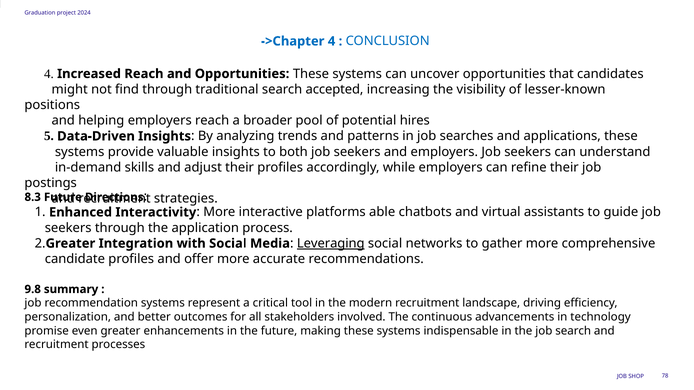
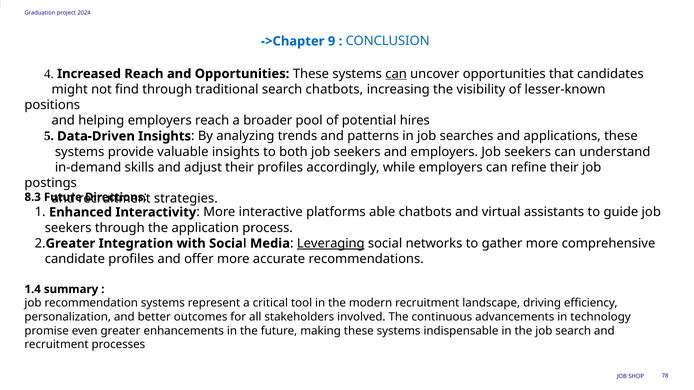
->Chapter 4: 4 -> 9 (332, 41)
can underline: none -> present (396, 74)
search accepted: accepted -> chatbots (334, 89)
9.8: 9.8 -> 1.4 (33, 290)
